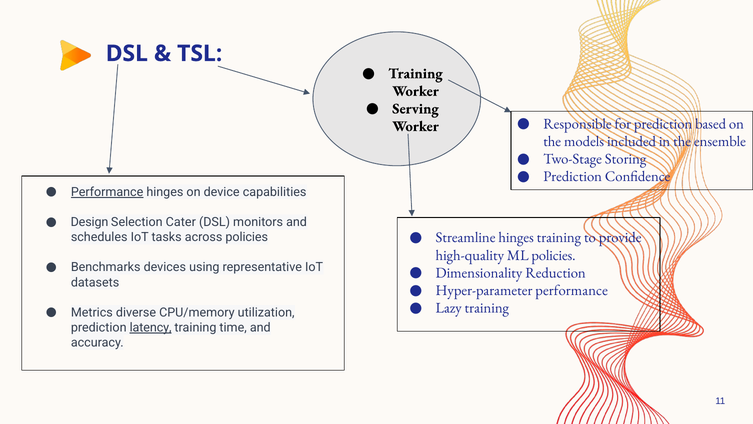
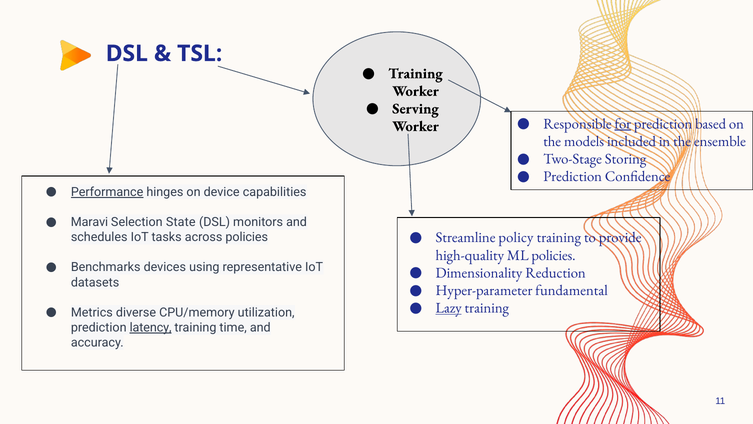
for underline: none -> present (623, 124)
Design: Design -> Maravi (89, 222)
Cater: Cater -> State (181, 222)
Streamline hinges: hinges -> policy (516, 237)
Hyper-parameter performance: performance -> fundamental (572, 290)
Lazy underline: none -> present (449, 308)
